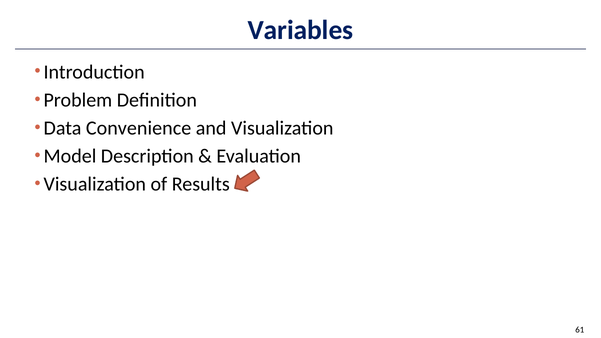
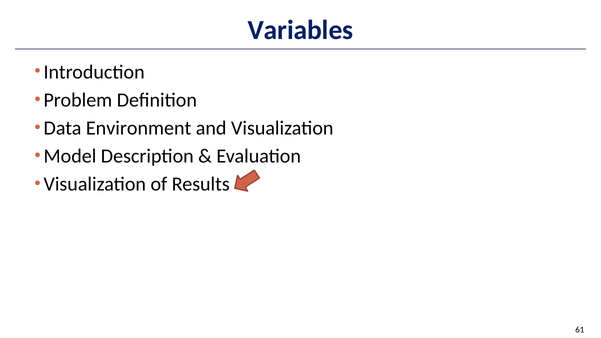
Convenience: Convenience -> Environment (139, 128)
